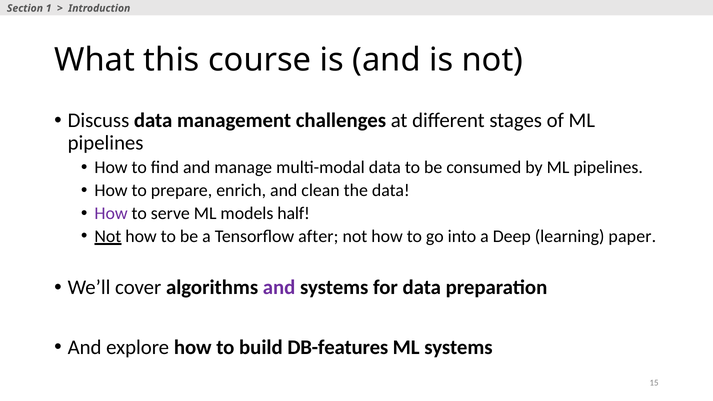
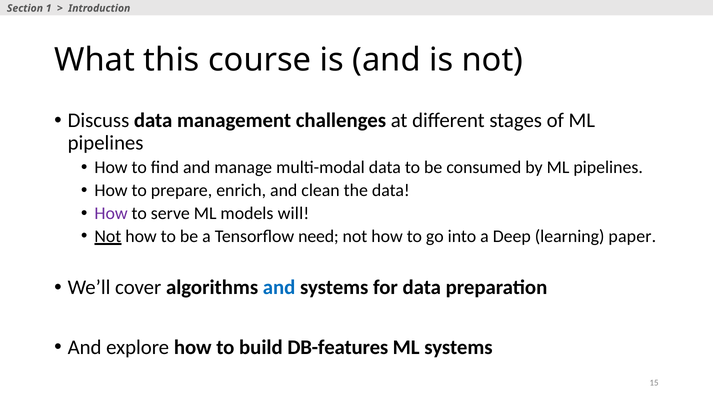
half: half -> will (293, 213)
after: after -> need (318, 236)
and colour: purple -> blue (279, 288)
